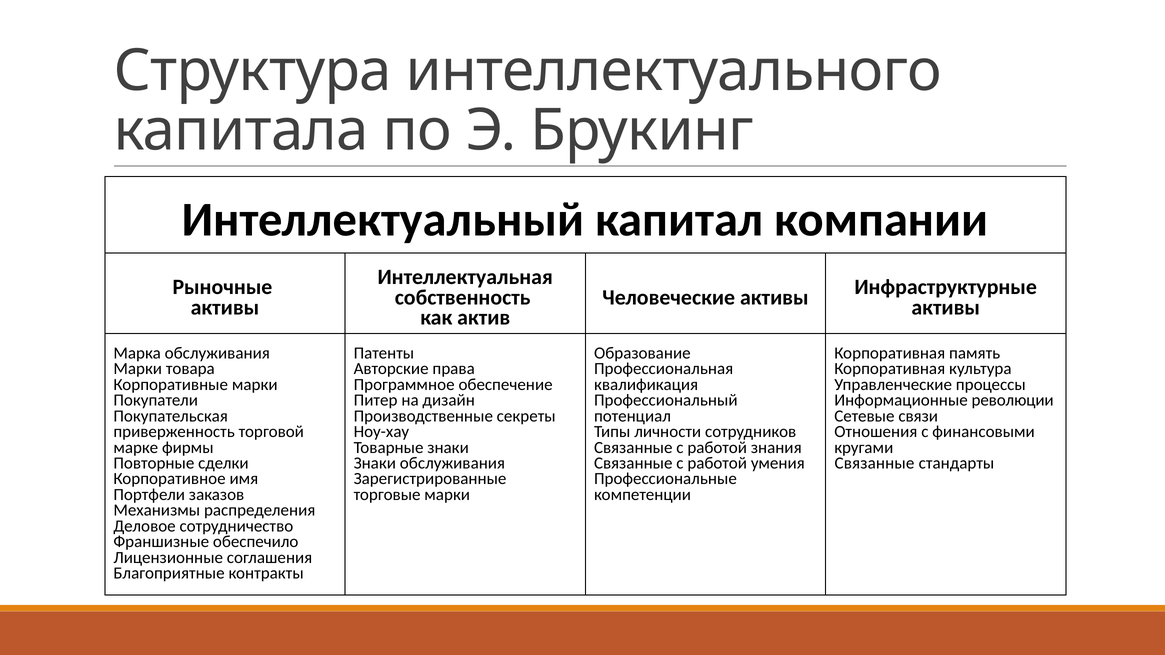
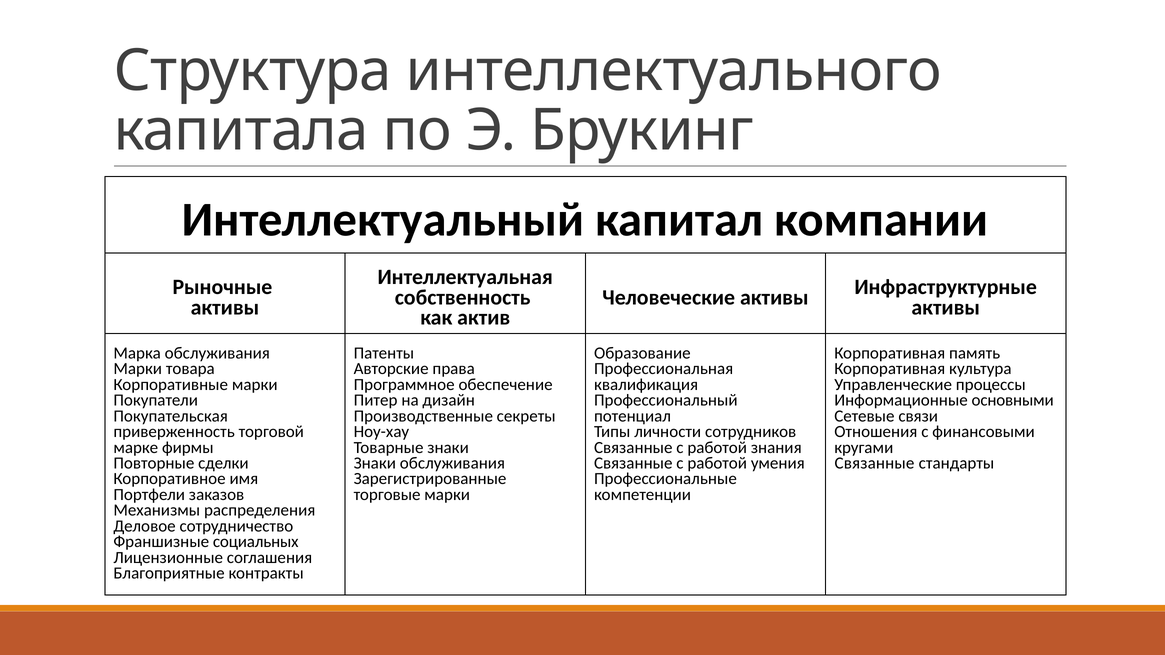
революции: революции -> основными (1013, 400)
обеспечило: обеспечило -> социальных (256, 542)
